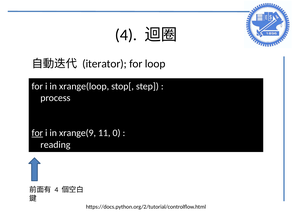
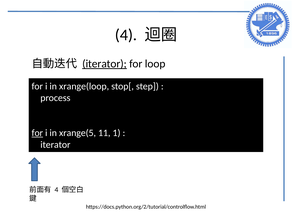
iterator underline: none -> present (105, 64)
xrange(9: xrange(9 -> xrange(5 (78, 133)
0: 0 -> 1 (117, 133)
reading: reading -> iterator (55, 145)
